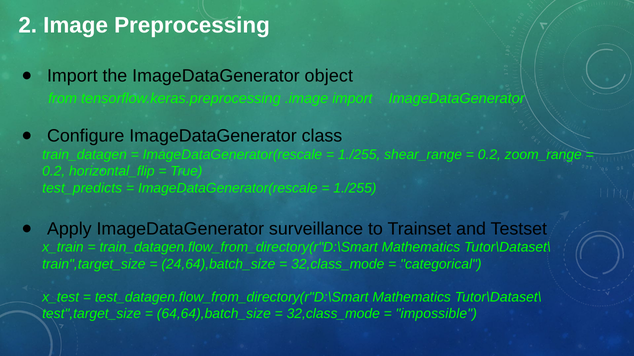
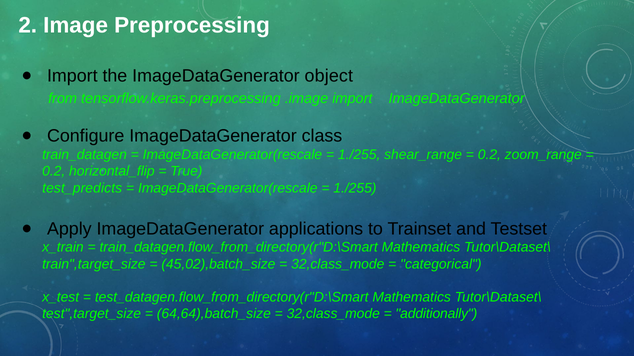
surveillance: surveillance -> applications (316, 229)
24,64),batch_size: 24,64),batch_size -> 45,02),batch_size (218, 264)
impossible: impossible -> additionally (436, 314)
